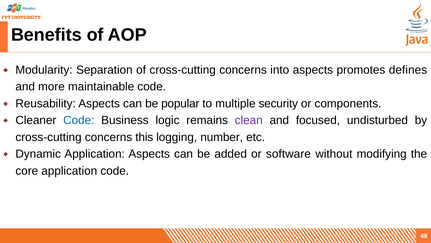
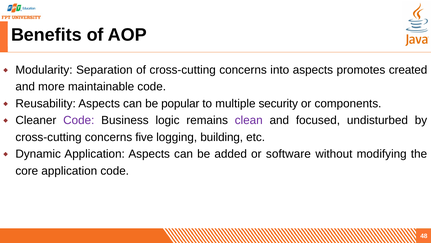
defines: defines -> created (408, 70)
Code colour: blue -> purple (79, 120)
this: this -> five (144, 137)
number: number -> building (222, 137)
